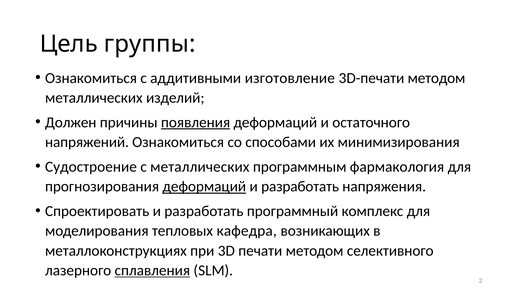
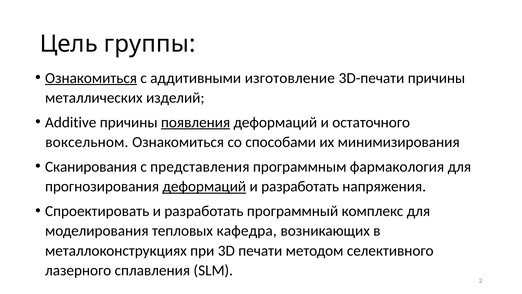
Ознакомиться underline: none -> present (91, 78)
3D-печати методом: методом -> причины (436, 78)
Должен: Должен -> Additive (71, 122)
напряжений: напряжений -> воксельном (87, 142)
Судостроение: Судостроение -> Сканирования (91, 167)
с металлических: металлических -> представления (200, 167)
сплавления underline: present -> none (152, 270)
